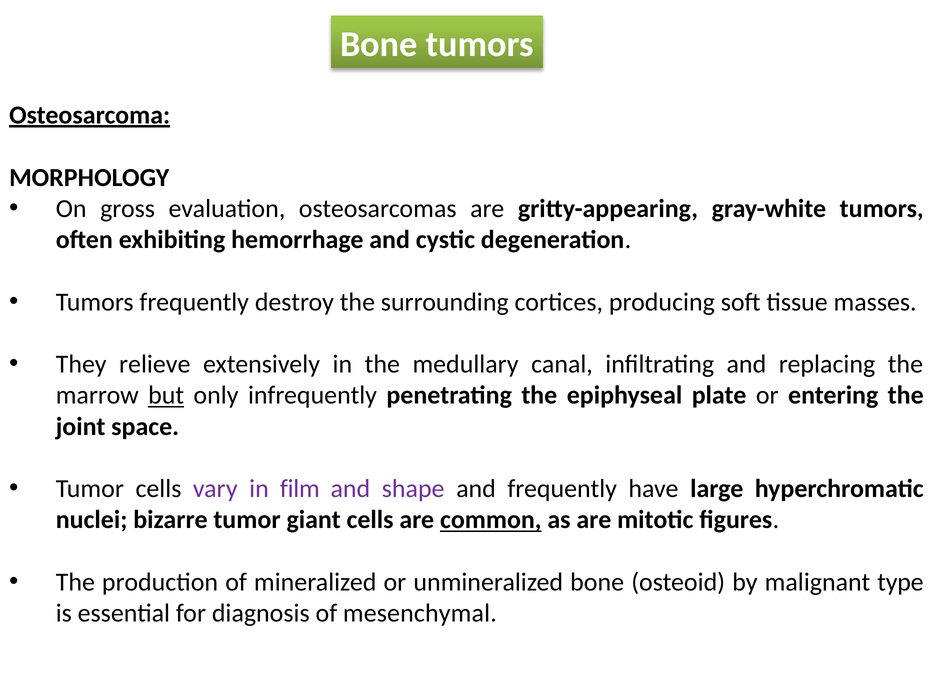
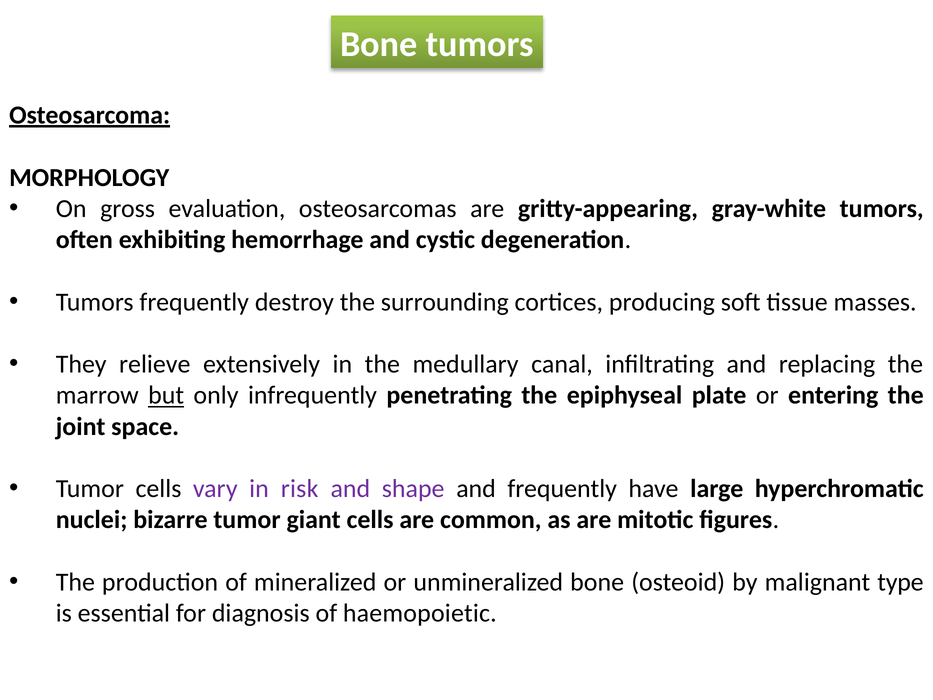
film: film -> risk (300, 489)
common underline: present -> none (491, 520)
mesenchymal: mesenchymal -> haemopoietic (420, 613)
